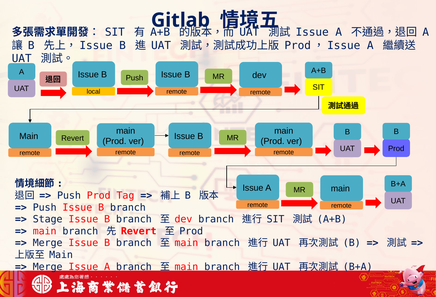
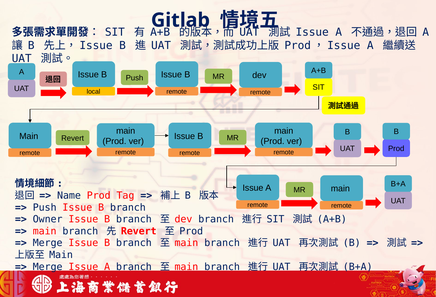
Push: Push -> Name (69, 195)
Stage: Stage -> Owner (48, 219)
